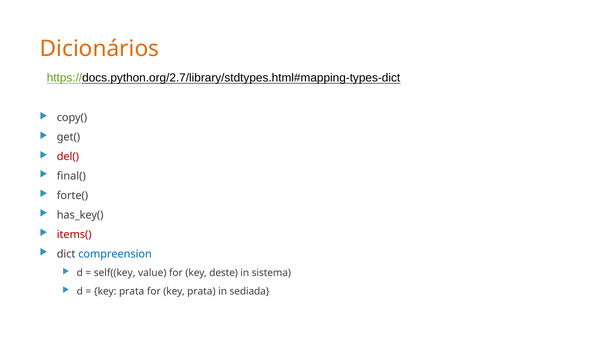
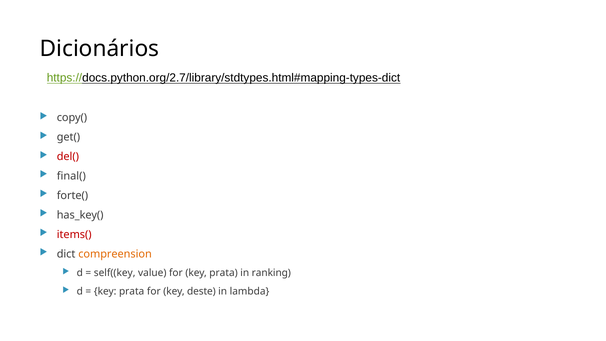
Dicionários colour: orange -> black (100, 49)
compreension colour: blue -> orange (115, 254)
for key deste: deste -> prata (224, 273)
sistema: sistema -> ranking (271, 273)
for key prata: prata -> deste (201, 291)
sediada: sediada -> lambda (250, 291)
